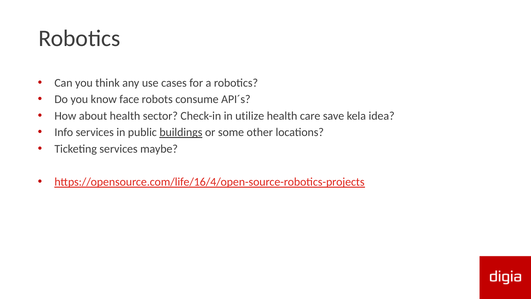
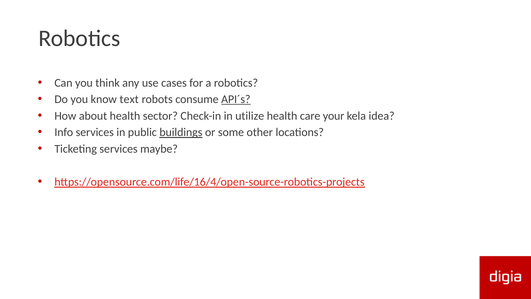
face: face -> text (129, 99)
API´s underline: none -> present (236, 99)
save: save -> your (334, 116)
